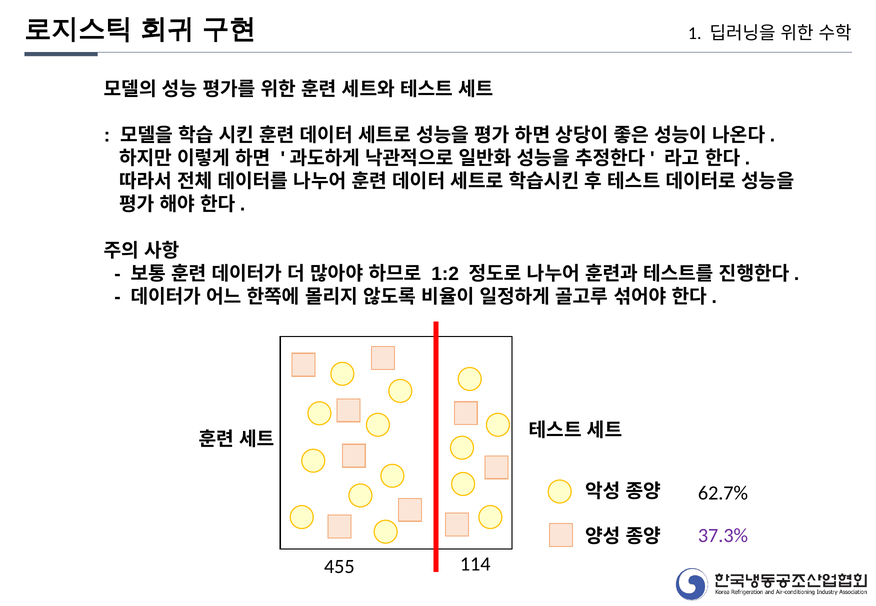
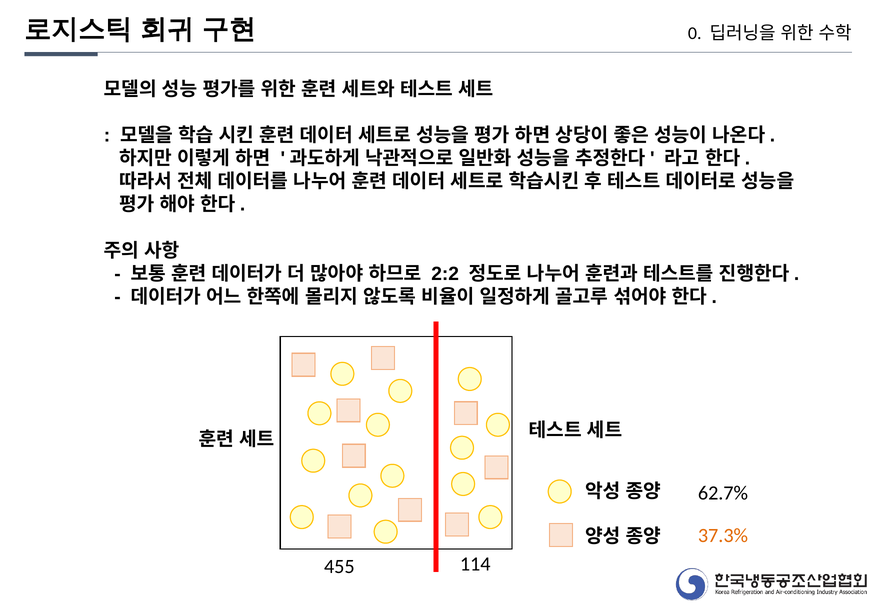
1: 1 -> 0 (695, 33)
1:2: 1:2 -> 2:2 (445, 274)
37.3% colour: purple -> orange (723, 536)
